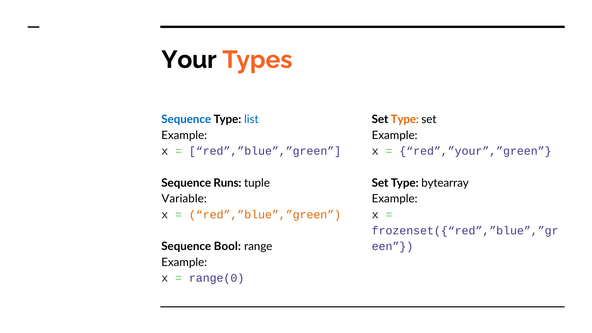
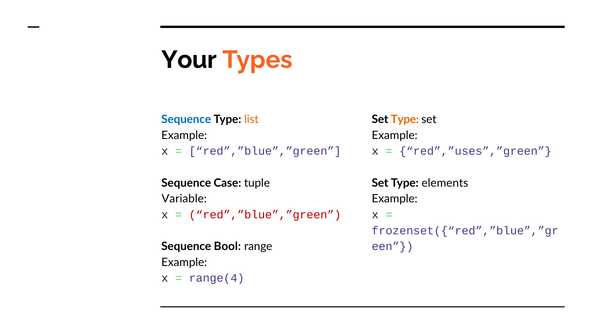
list colour: blue -> orange (251, 119)
red”,”your”,”green: red”,”your”,”green -> red”,”uses”,”green (475, 151)
Runs: Runs -> Case (227, 183)
bytearray: bytearray -> elements (445, 183)
red”,”blue”,”green colour: orange -> red (265, 215)
range(0: range(0 -> range(4 (217, 278)
